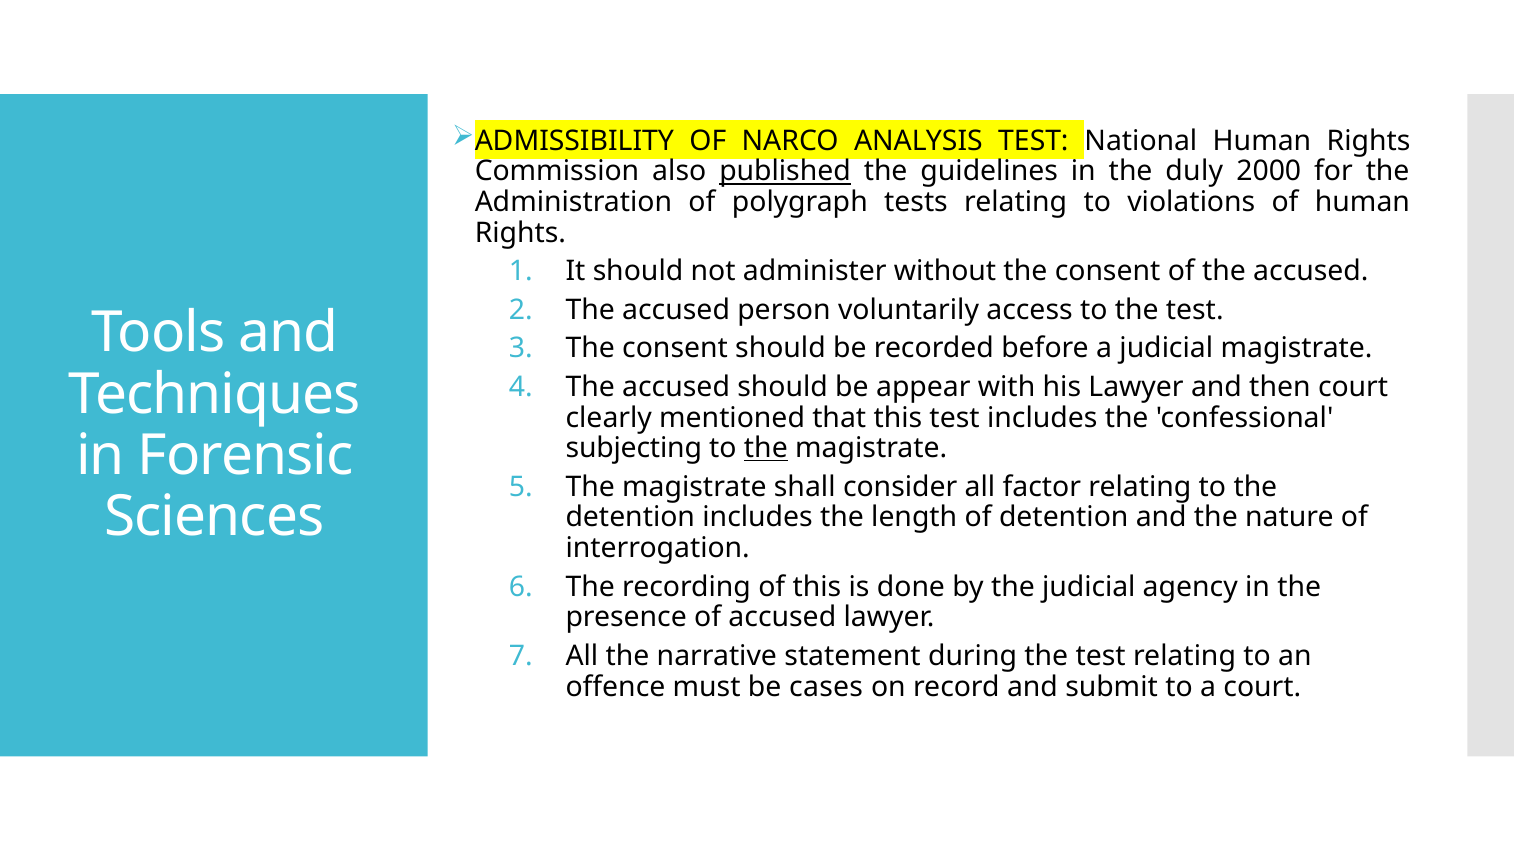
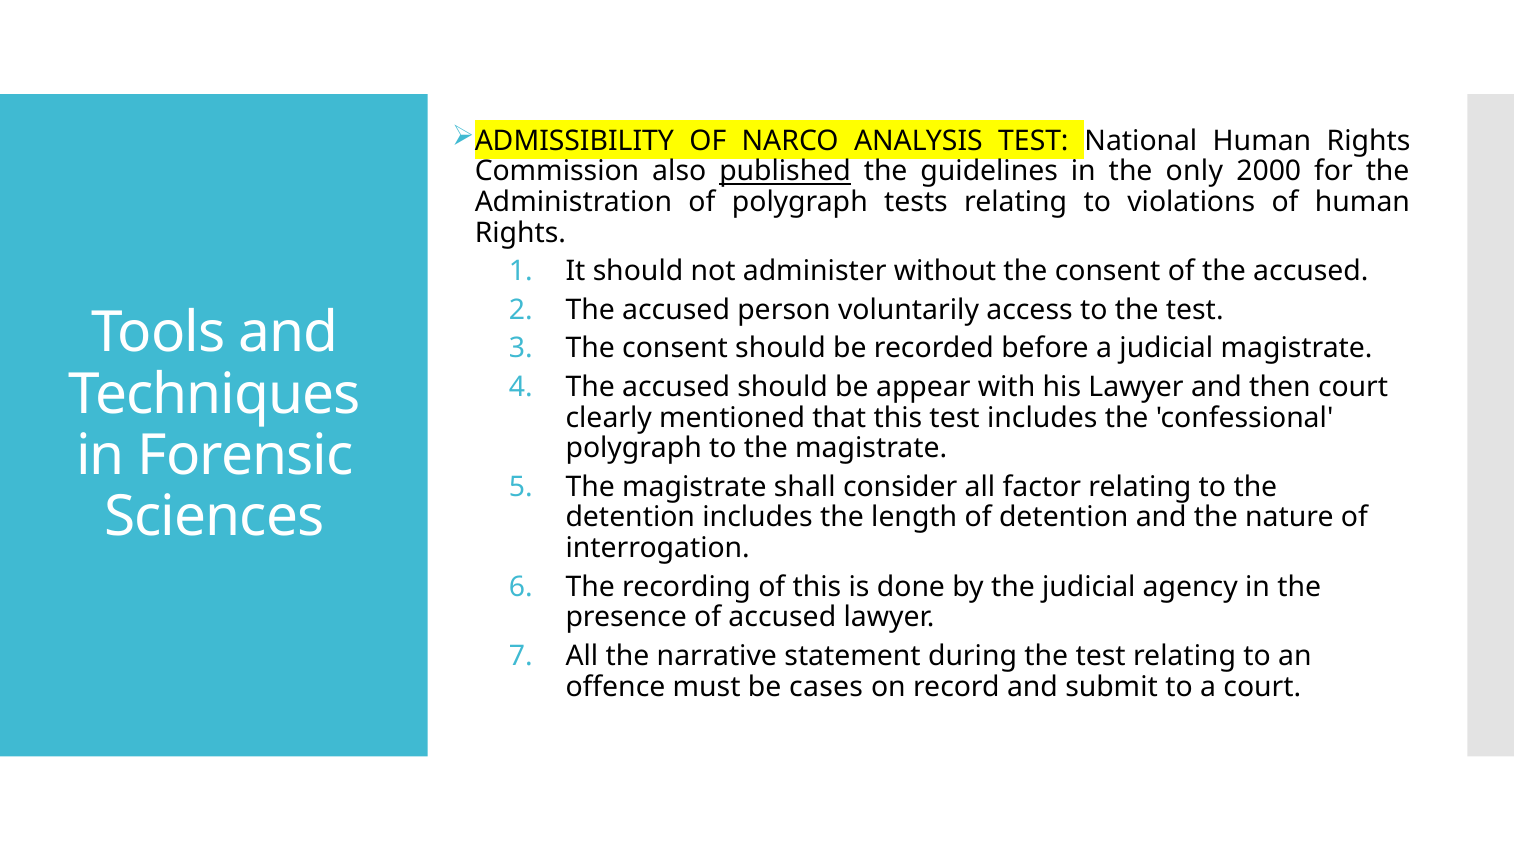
duly: duly -> only (1194, 171)
subjecting: subjecting -> polygraph (634, 448)
the underline: present -> none (766, 448)
